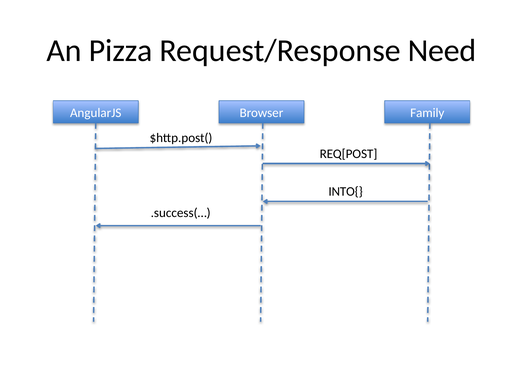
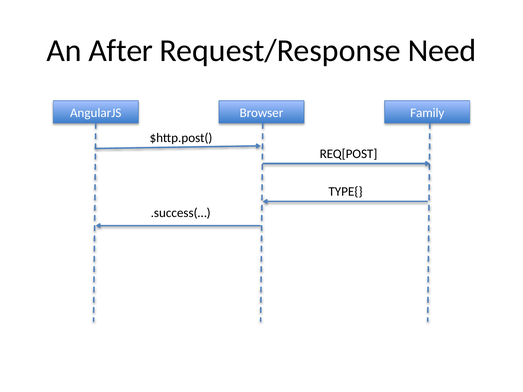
Pizza: Pizza -> After (121, 51)
INTO{: INTO{ -> TYPE{ (346, 192)
